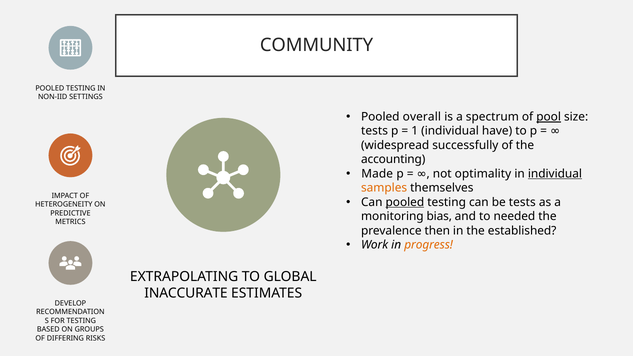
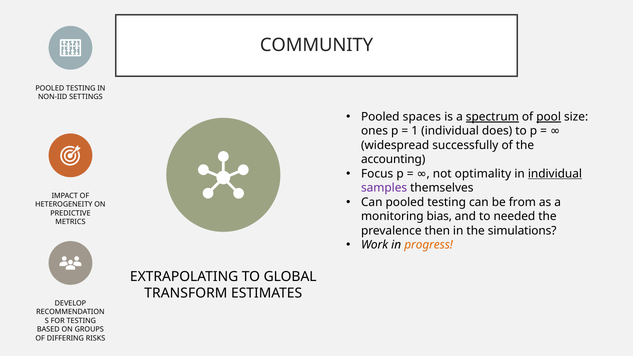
overall: overall -> spaces (422, 117)
spectrum underline: none -> present (492, 117)
tests: tests -> ones (375, 131)
have: have -> does (497, 131)
Made: Made -> Focus (377, 174)
samples colour: orange -> purple (384, 188)
pooled underline: present -> none (405, 202)
be tests: tests -> from (522, 202)
established: established -> simulations (522, 231)
INACCURATE: INACCURATE -> TRANSFORM (186, 293)
